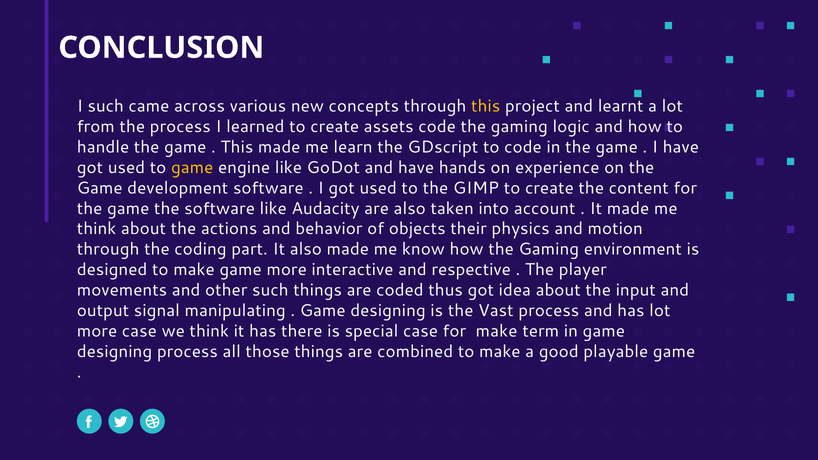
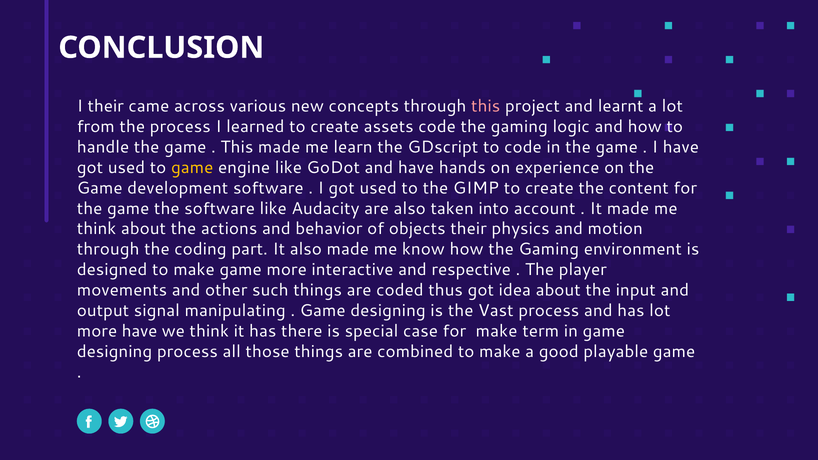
I such: such -> their (106, 106)
this colour: yellow -> pink (486, 106)
more case: case -> have (139, 331)
